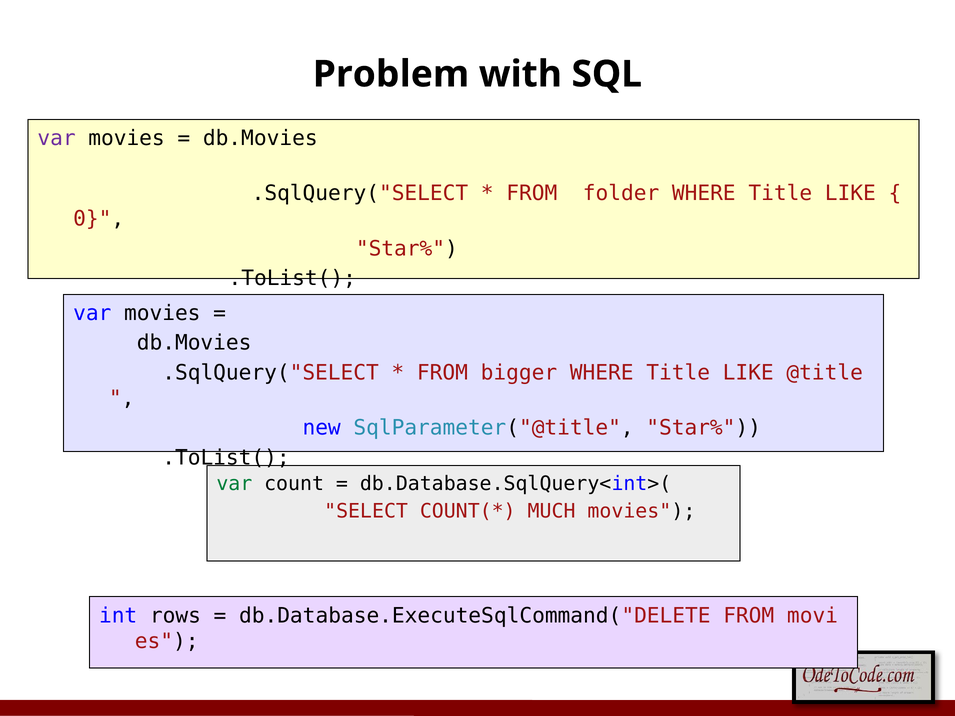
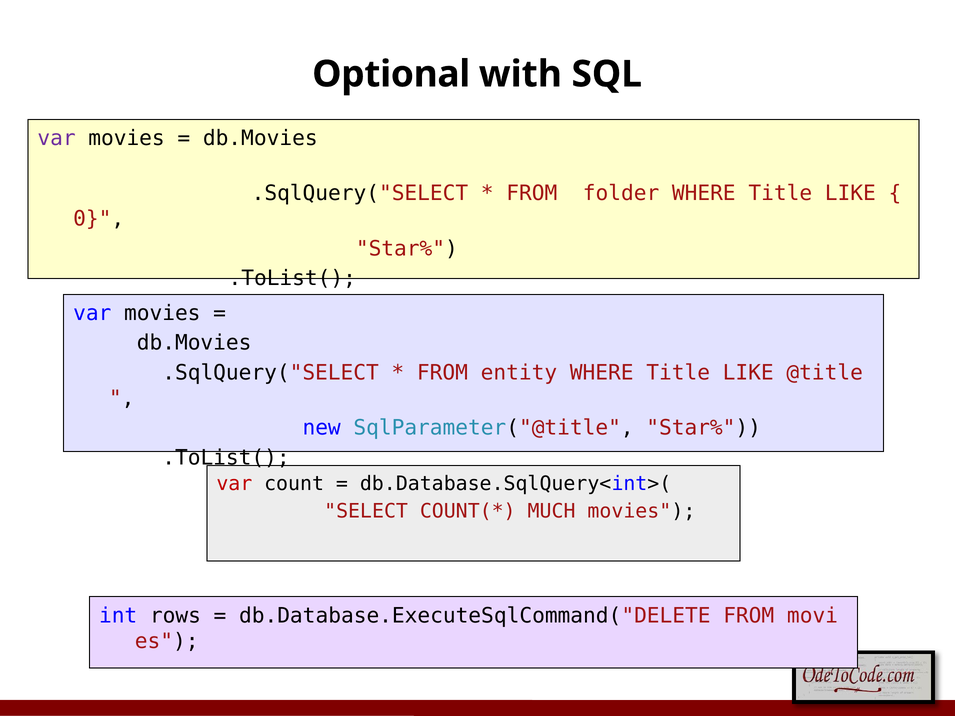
Problem: Problem -> Optional (391, 74)
bigger: bigger -> entity (519, 373)
var colour: green -> red (234, 484)
